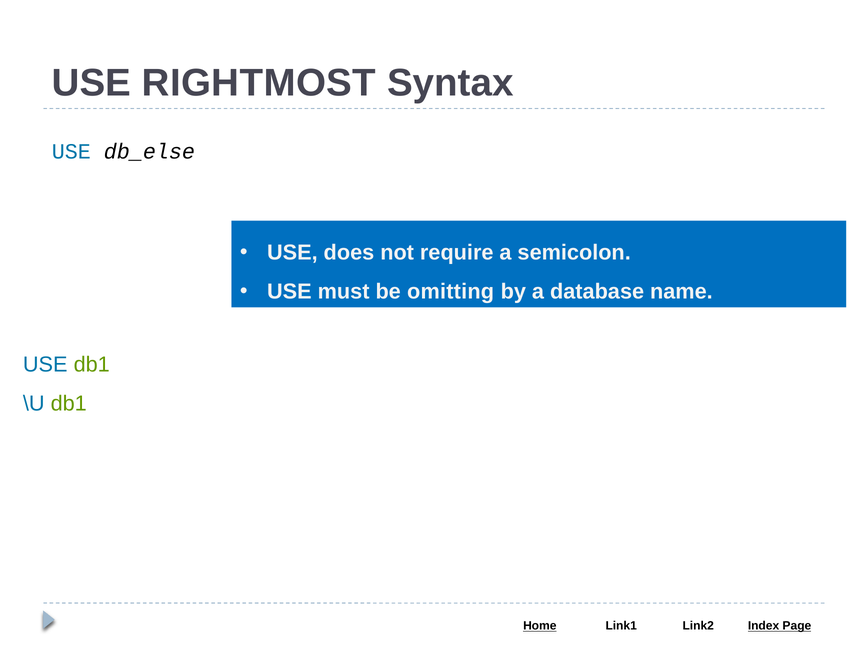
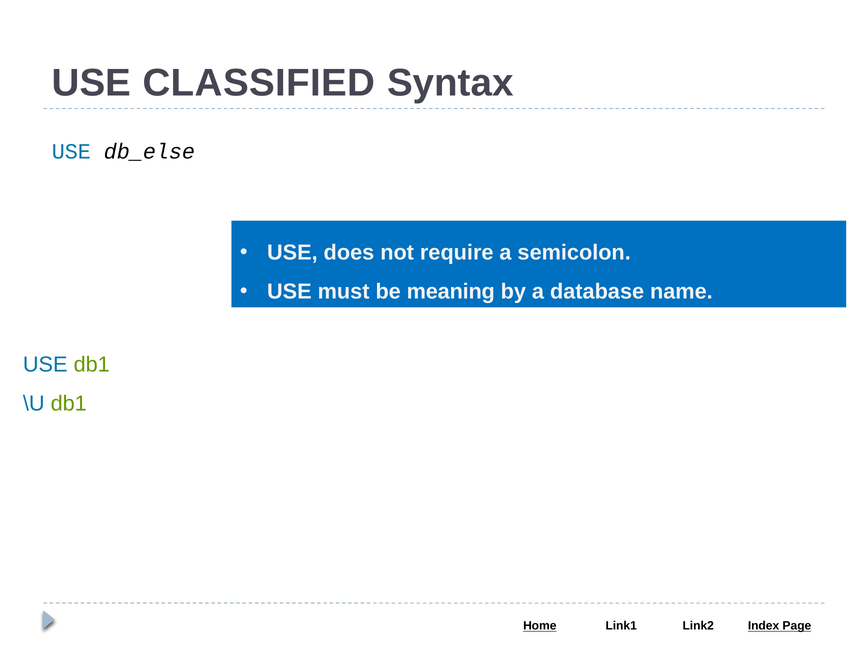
RIGHTMOST: RIGHTMOST -> CLASSIFIED (259, 83)
omitting: omitting -> meaning (451, 292)
